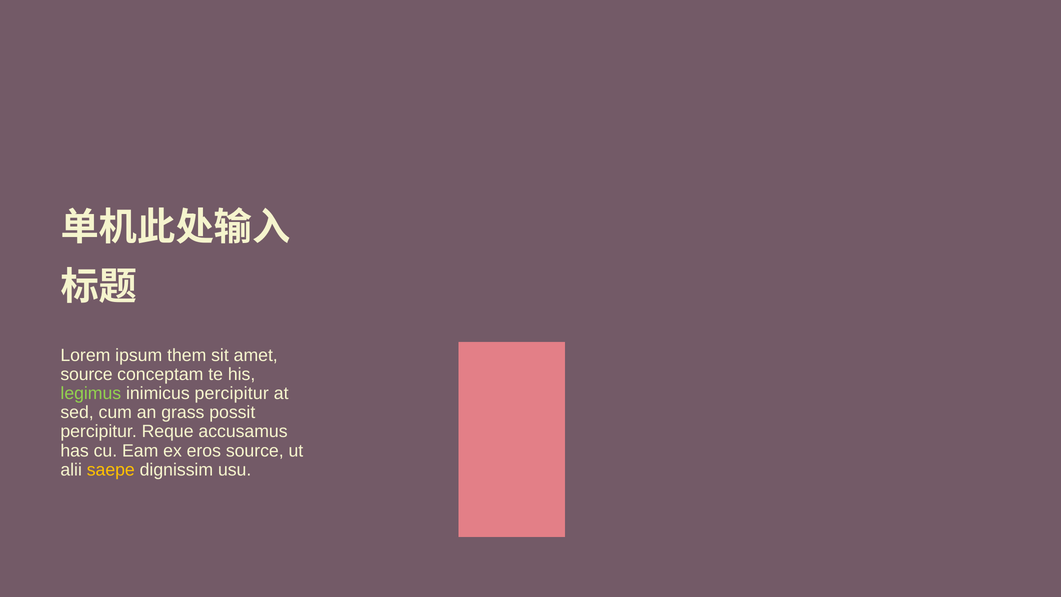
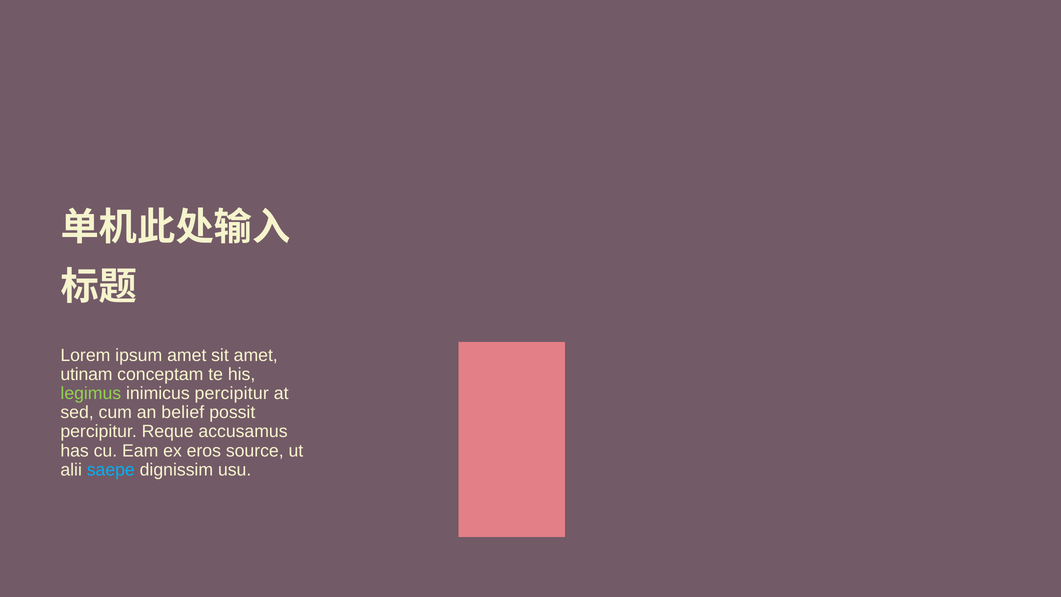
ipsum them: them -> amet (187, 355)
source: source -> utinam (87, 374)
grass: grass -> belief (183, 412)
saepe colour: yellow -> light blue (111, 470)
